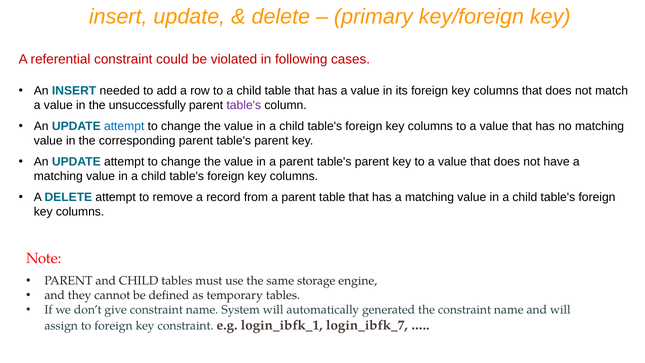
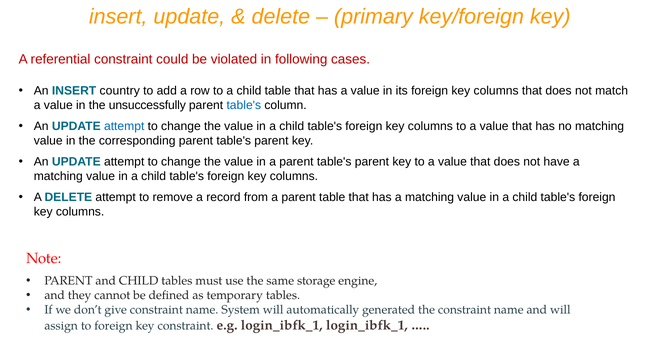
needed: needed -> country (120, 91)
table's colour: purple -> blue (244, 105)
login_ibfk_1 login_ibfk_7: login_ibfk_7 -> login_ibfk_1 (367, 325)
